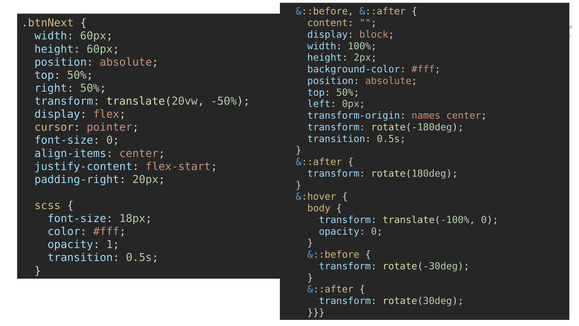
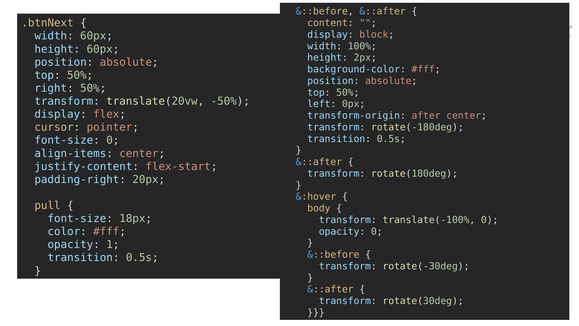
names: names -> after (426, 116)
scss: scss -> pull (48, 205)
